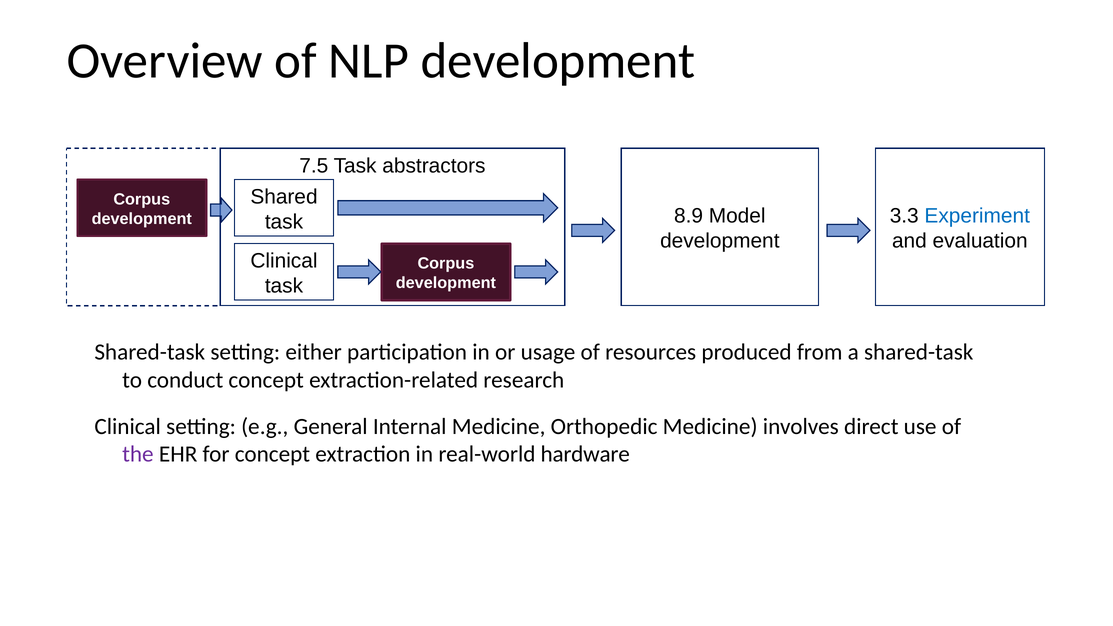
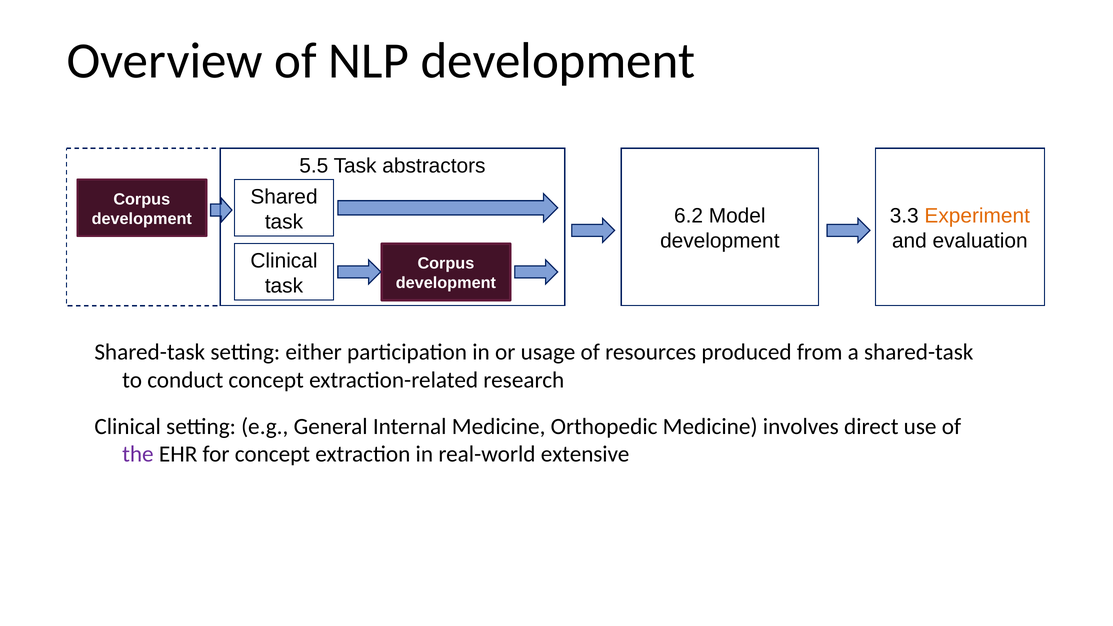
7.5: 7.5 -> 5.5 (314, 166)
8.9: 8.9 -> 6.2 (689, 216)
Experiment colour: blue -> orange (977, 216)
hardware: hardware -> extensive (585, 454)
